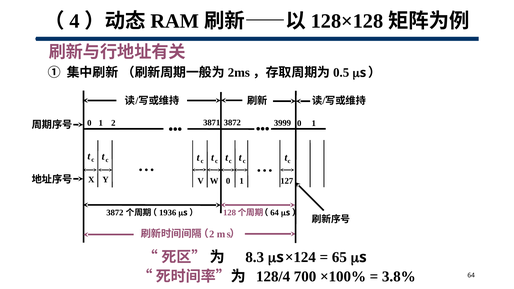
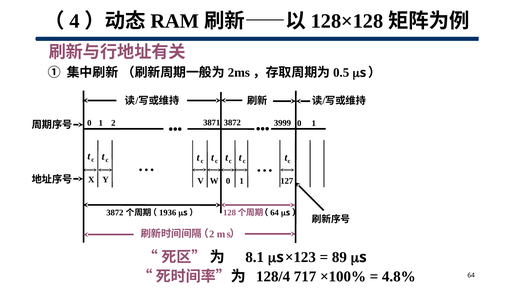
8.3: 8.3 -> 8.1 (255, 257)
×124: ×124 -> ×123 (300, 257)
65: 65 -> 89 (339, 257)
700: 700 -> 717 (305, 277)
3.8%: 3.8% -> 4.8% (399, 277)
